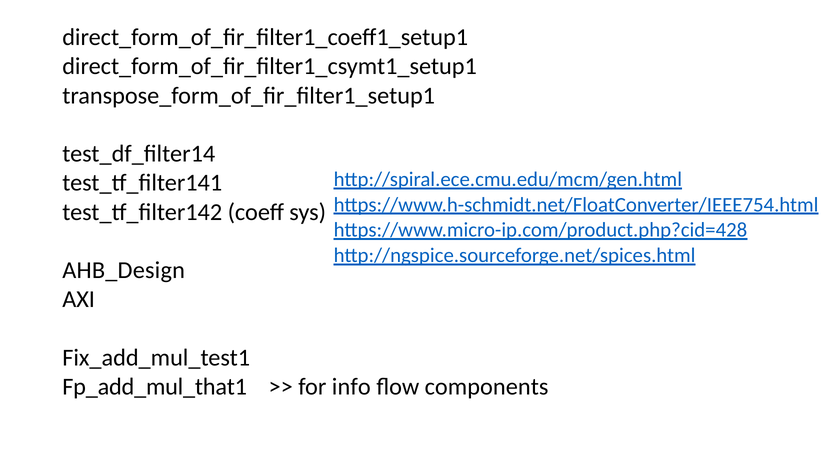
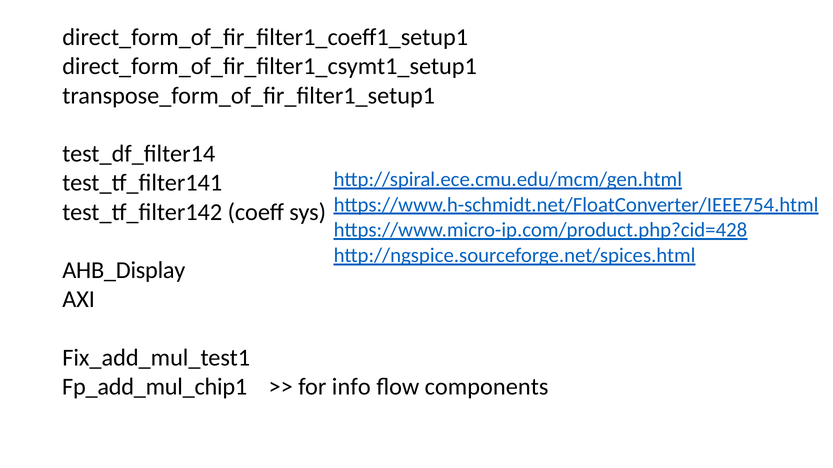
AHB_Design: AHB_Design -> AHB_Display (124, 271)
Fp_add_mul_that1: Fp_add_mul_that1 -> Fp_add_mul_chip1 (155, 387)
